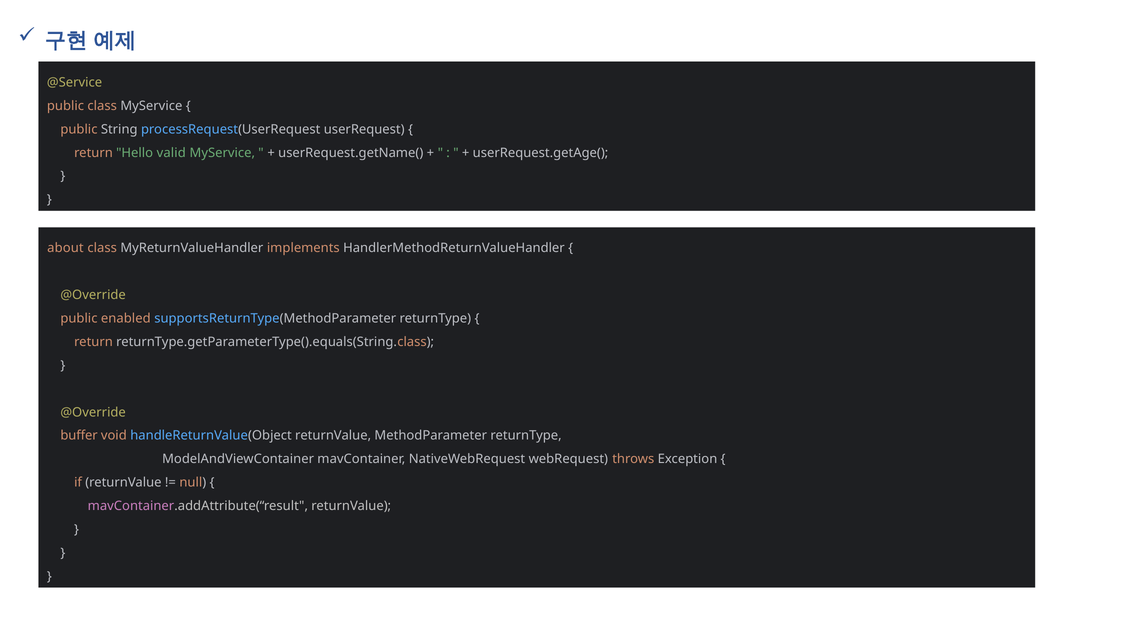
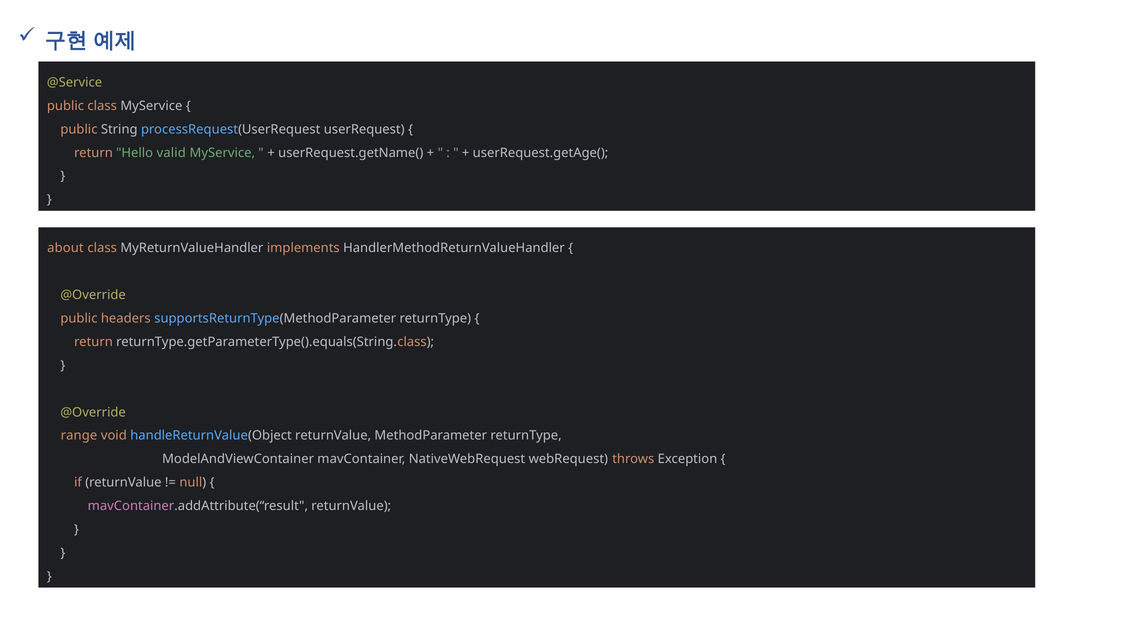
enabled: enabled -> headers (126, 318)
buffer: buffer -> range (79, 436)
